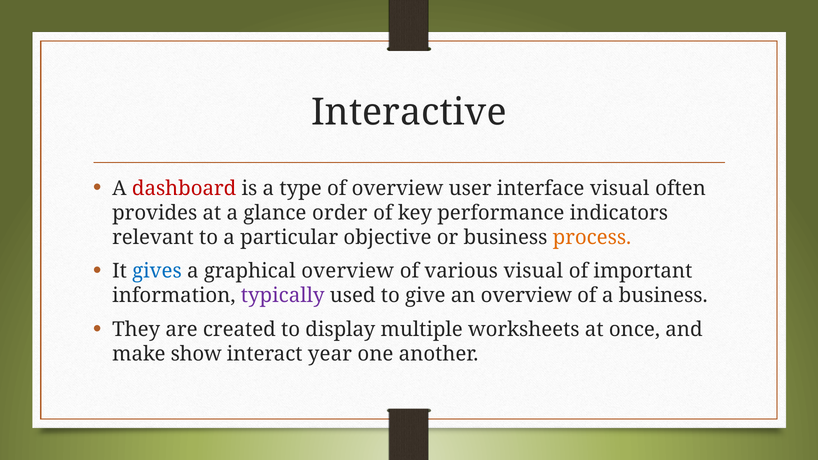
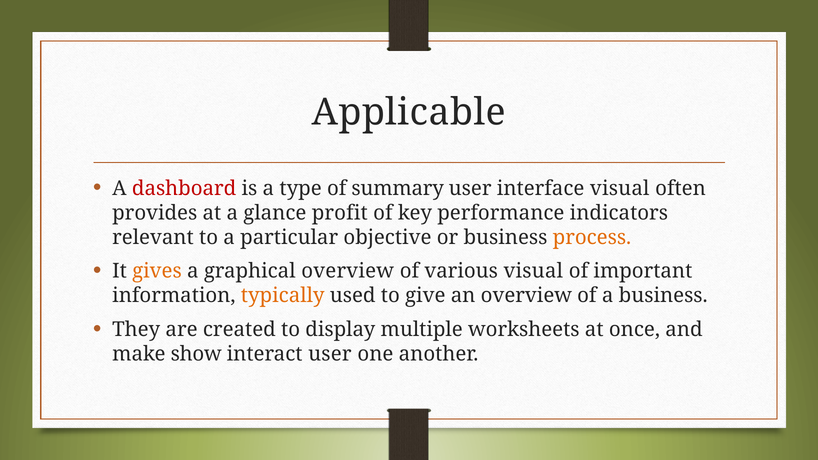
Interactive: Interactive -> Applicable (409, 112)
of overview: overview -> summary (398, 188)
order: order -> profit (340, 213)
gives colour: blue -> orange (157, 271)
typically colour: purple -> orange (283, 296)
interact year: year -> user (330, 354)
